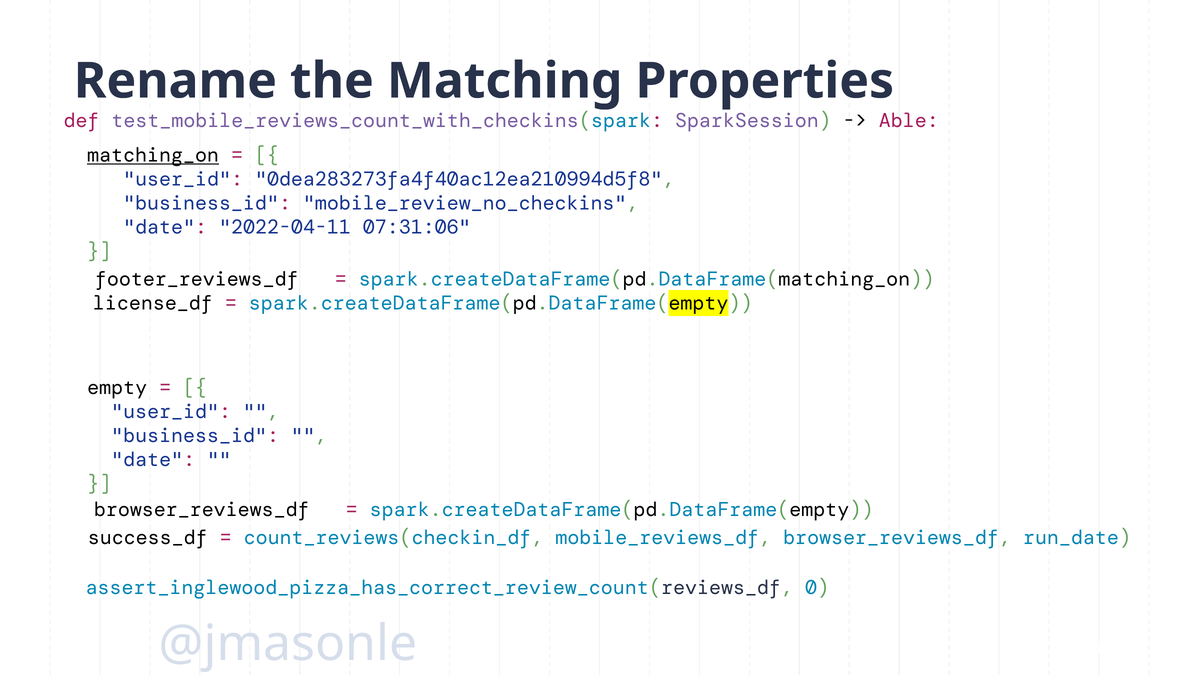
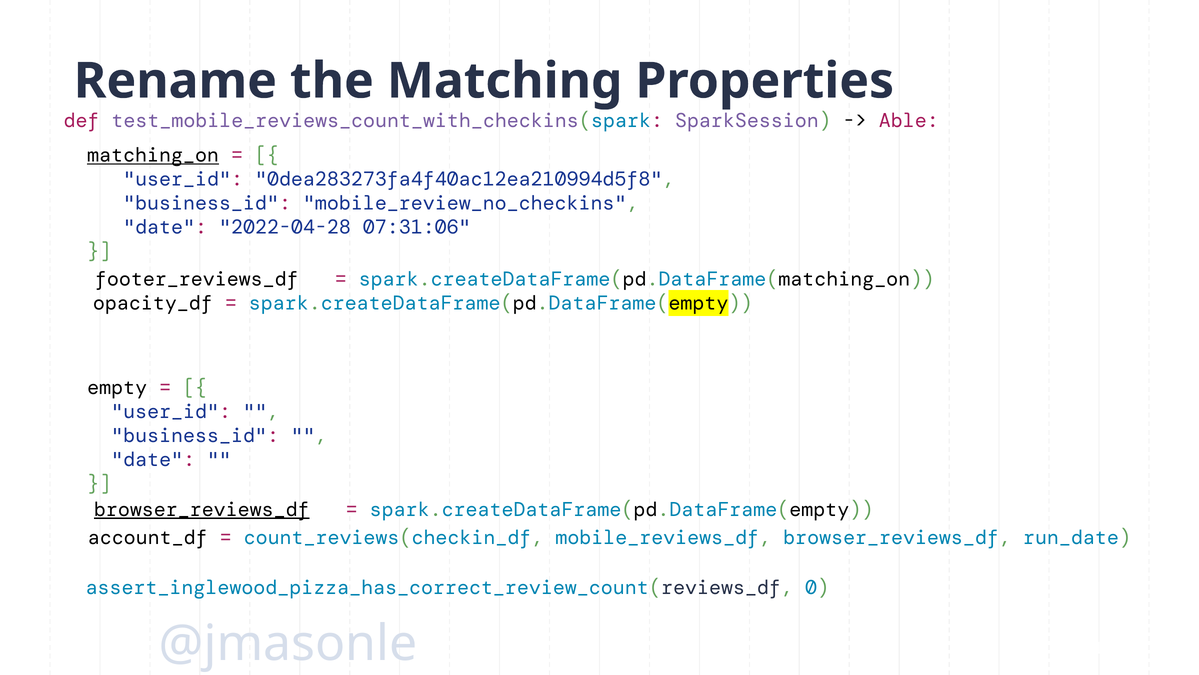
2022-04-11: 2022-04-11 -> 2022-04-28 (285, 227)
license_df: license_df -> opacity_df (153, 303)
browser_reviews_df underline: none -> present (202, 509)
success_df: success_df -> account_df (148, 537)
